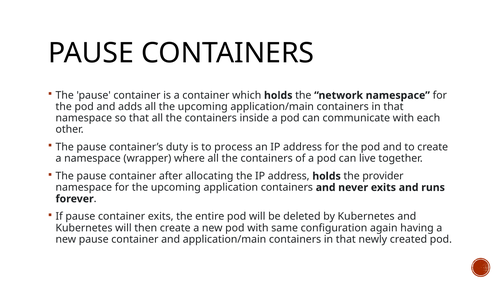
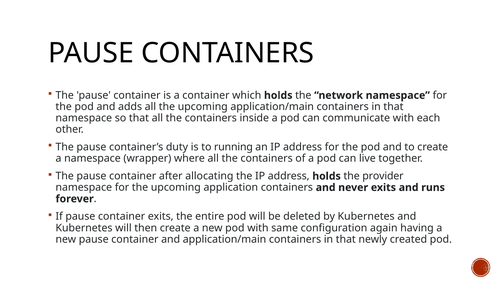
process: process -> running (233, 147)
